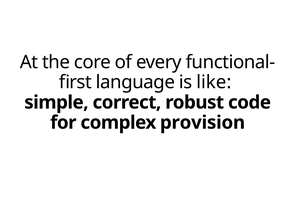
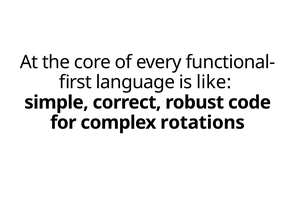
provision: provision -> rotations (203, 122)
